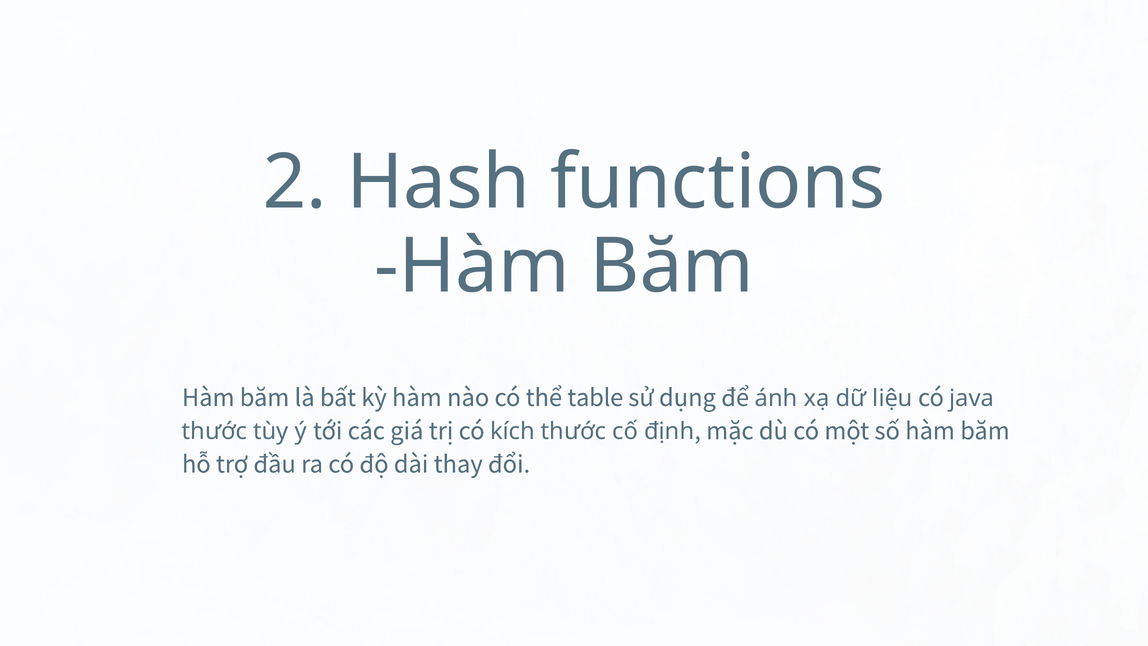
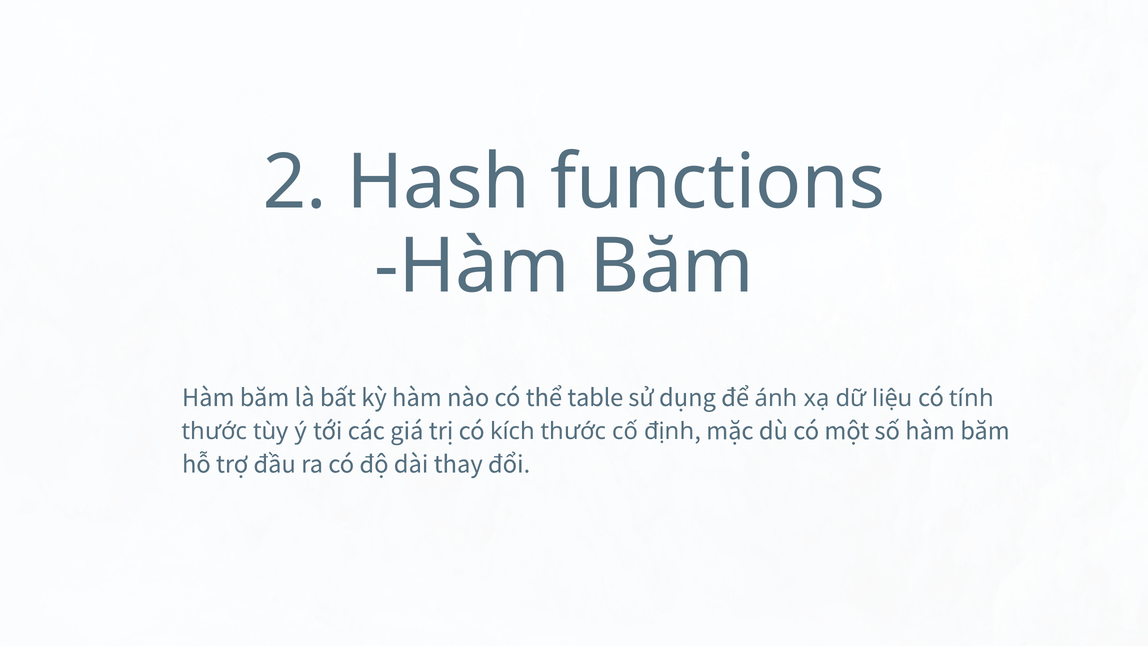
java: java -> tính (971, 398)
